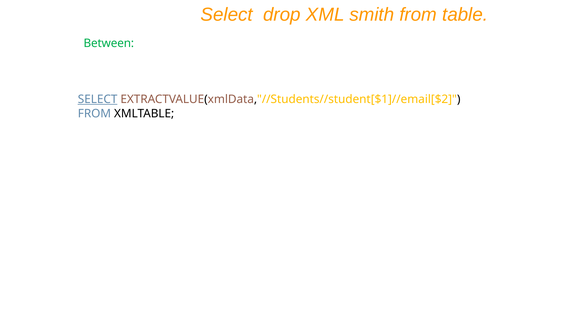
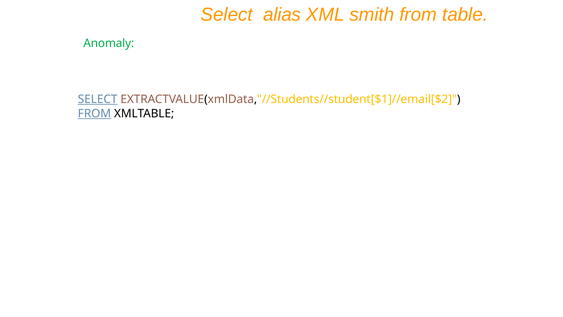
drop: drop -> alias (282, 15)
Between: Between -> Anomaly (109, 43)
FROM underline: none -> present (94, 113)
